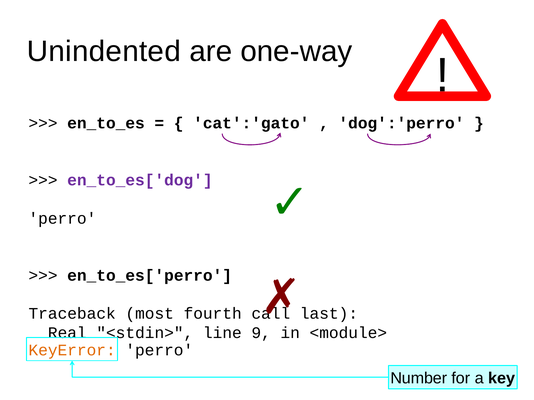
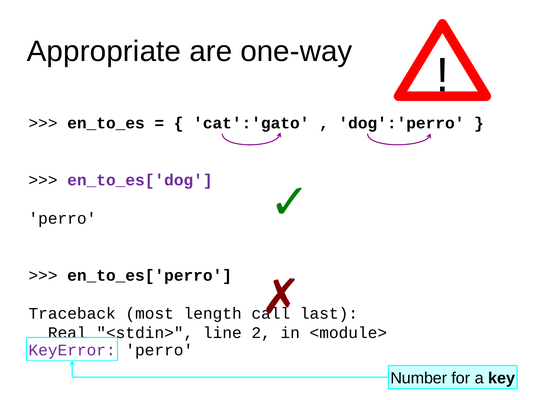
Unindented: Unindented -> Appropriate (104, 51)
fourth: fourth -> length (213, 314)
9: 9 -> 2 (261, 333)
KeyError colour: orange -> purple (72, 351)
